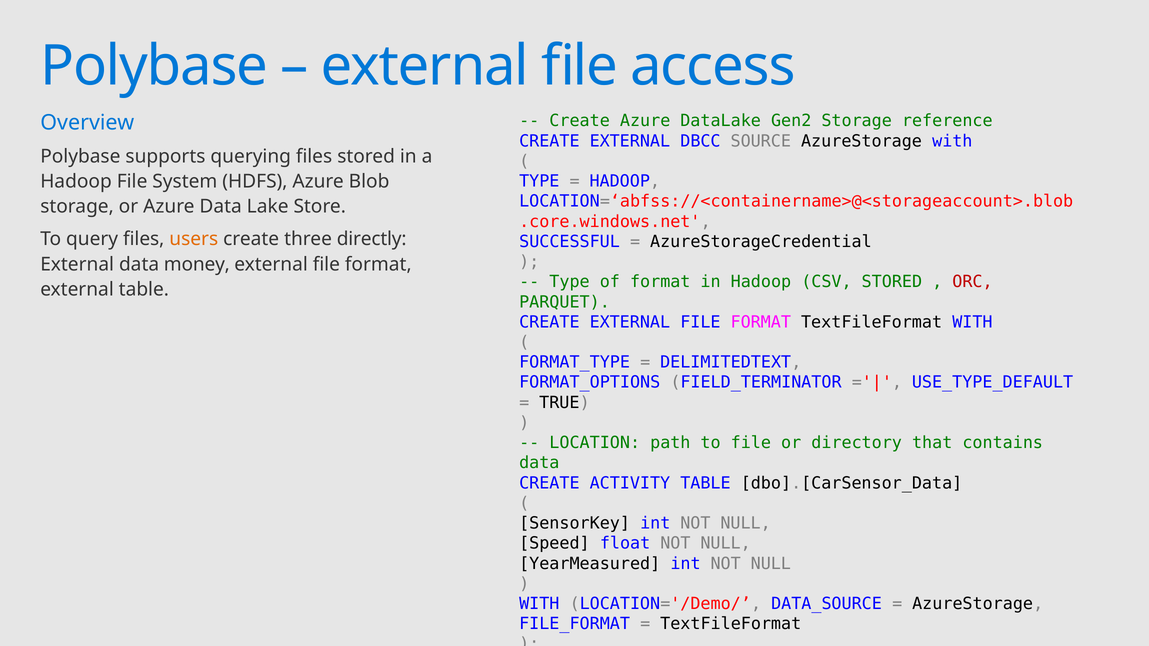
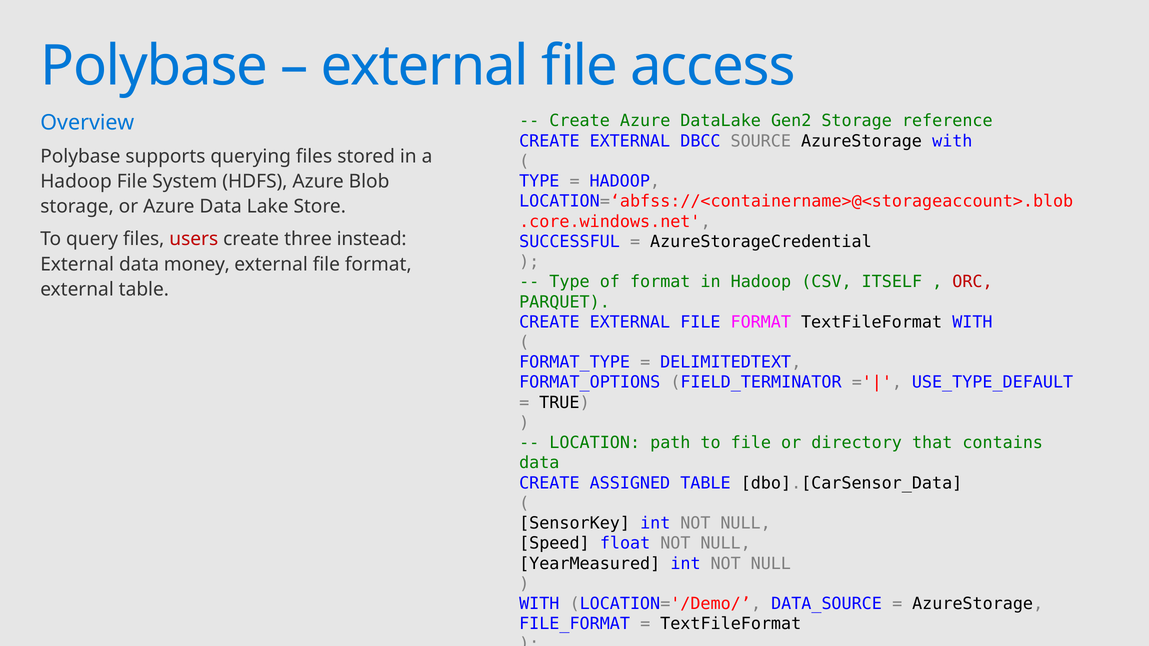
users colour: orange -> red (194, 239)
directly: directly -> instead (372, 239)
CSV STORED: STORED -> ITSELF (892, 282)
ACTIVITY: ACTIVITY -> ASSIGNED (630, 483)
